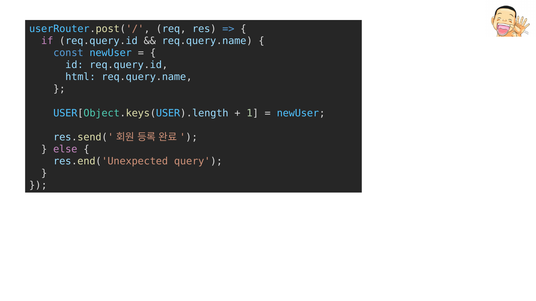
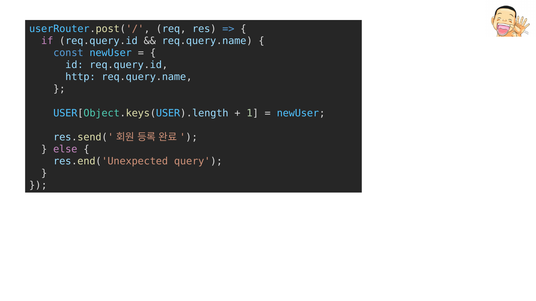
html: html -> http (80, 77)
